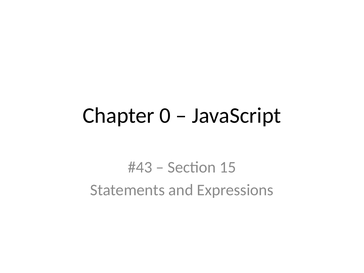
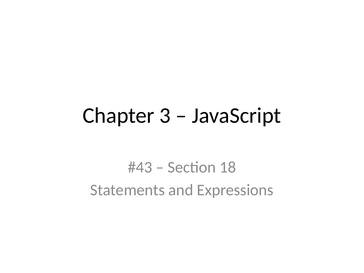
0: 0 -> 3 (165, 116)
15: 15 -> 18 (228, 167)
